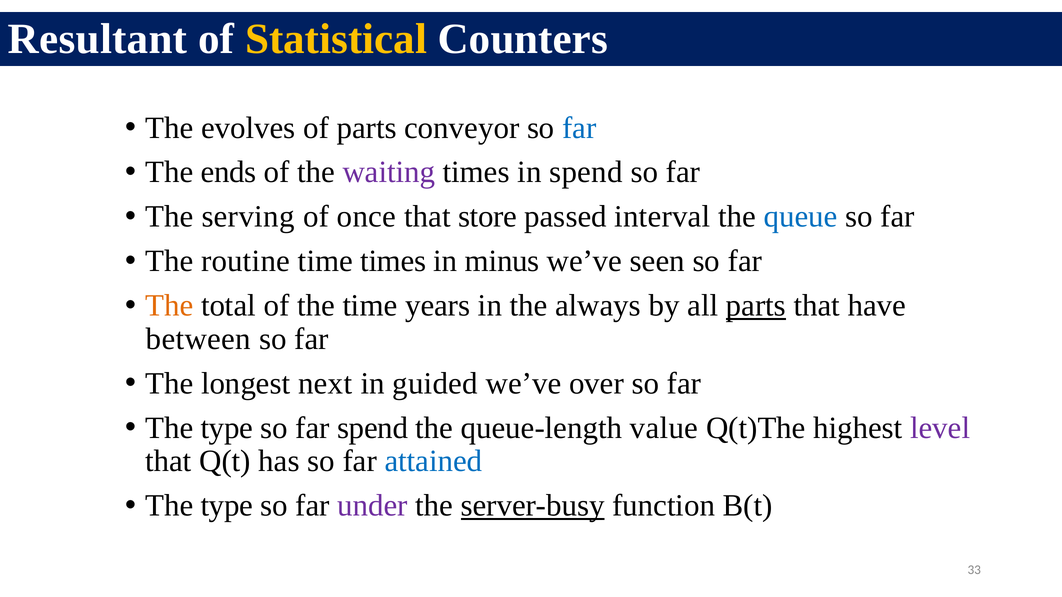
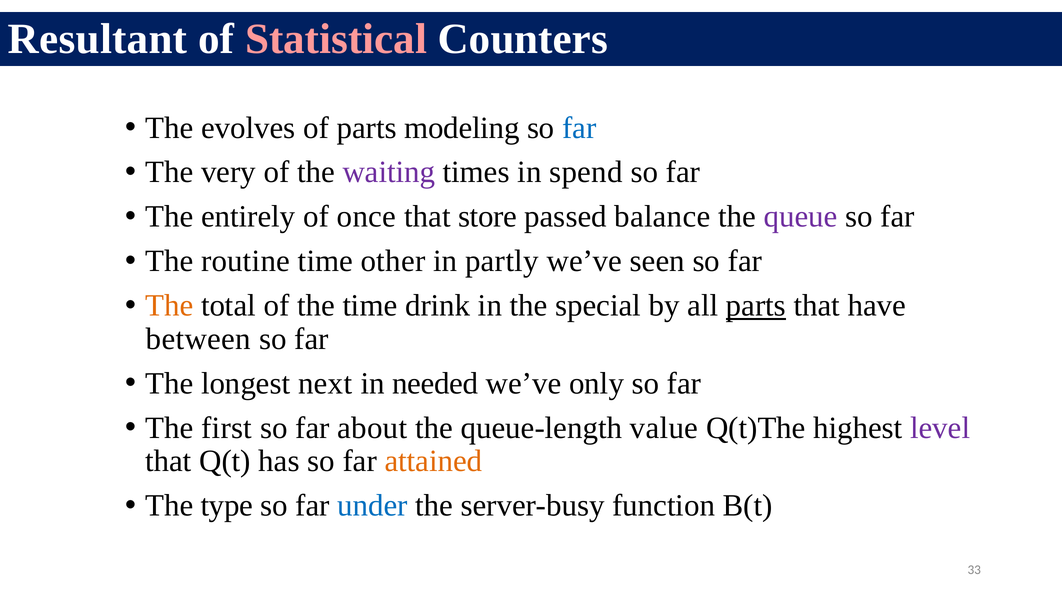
Statistical colour: yellow -> pink (336, 39)
conveyor: conveyor -> modeling (462, 128)
ends: ends -> very (228, 172)
serving: serving -> entirely (248, 217)
interval: interval -> balance (662, 217)
queue colour: blue -> purple (801, 217)
time times: times -> other (393, 261)
minus: minus -> partly (502, 261)
years: years -> drink (438, 306)
always: always -> special (598, 306)
guided: guided -> needed (435, 384)
over: over -> only (597, 384)
type: type -> first (227, 428)
far spend: spend -> about (372, 428)
attained colour: blue -> orange (433, 461)
under colour: purple -> blue (373, 506)
server-busy underline: present -> none (533, 506)
